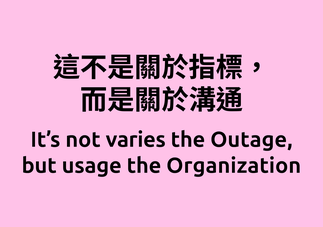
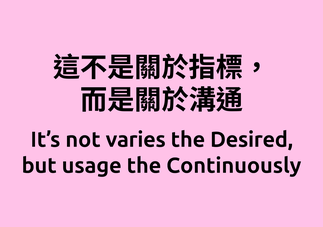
Outage: Outage -> Desired (252, 140)
Organization: Organization -> Continuously (234, 166)
